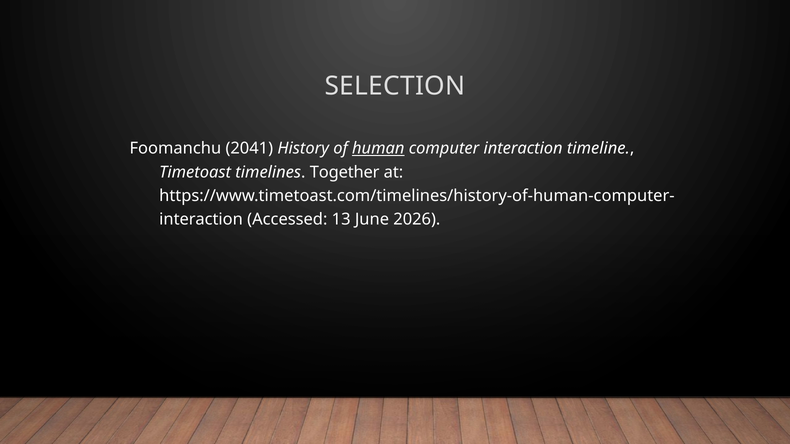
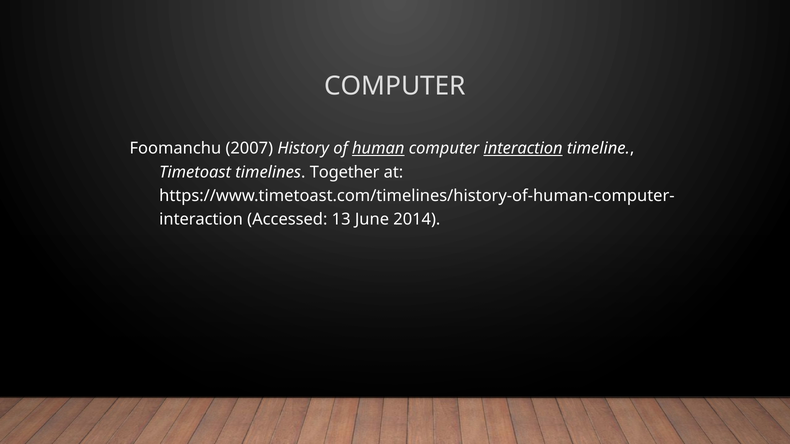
SELECTION: SELECTION -> COMPUTER (395, 86)
2041: 2041 -> 2007 (249, 149)
interaction underline: none -> present (523, 149)
2026: 2026 -> 2014 (417, 220)
